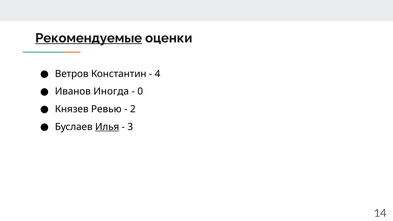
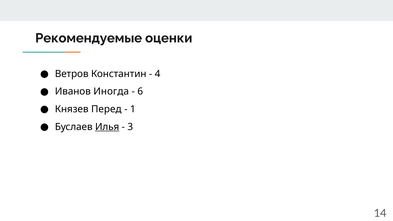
Рекомендуемые underline: present -> none (89, 38)
0: 0 -> 6 (140, 91)
Ревью: Ревью -> Перед (106, 109)
2: 2 -> 1 (133, 109)
